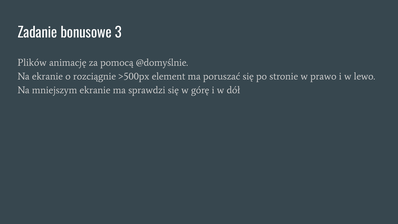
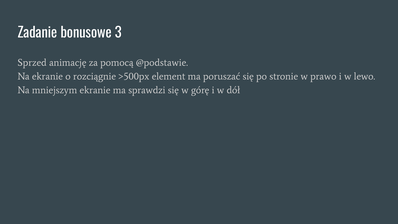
Plików: Plików -> Sprzed (32, 63)
@domyślnie: @domyślnie -> @podstawie (162, 63)
